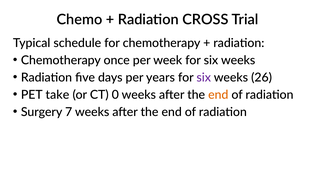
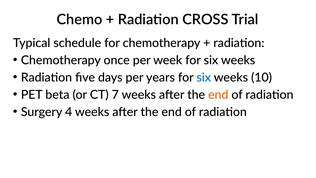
six colour: purple -> blue (204, 77)
26: 26 -> 10 (262, 77)
take: take -> beta (57, 95)
0: 0 -> 7 (115, 95)
7: 7 -> 4 (69, 112)
